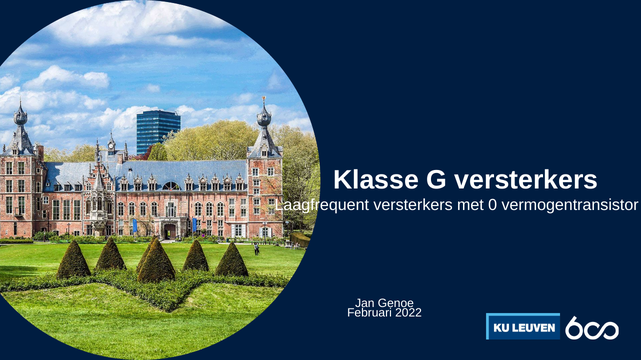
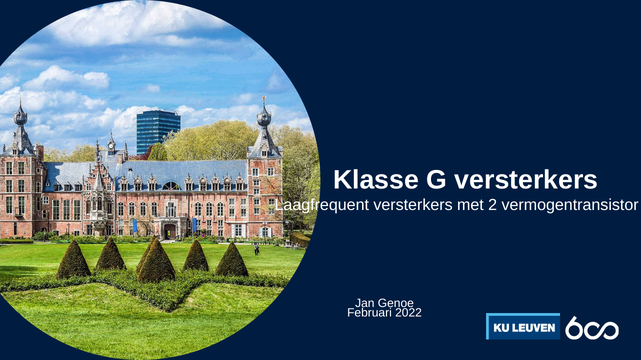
0: 0 -> 2 (493, 205)
